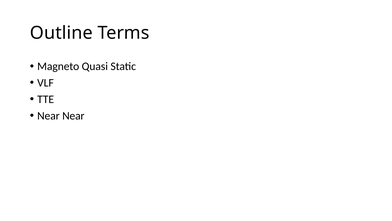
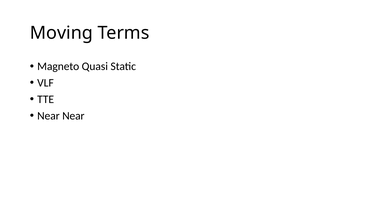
Outline: Outline -> Moving (61, 33)
